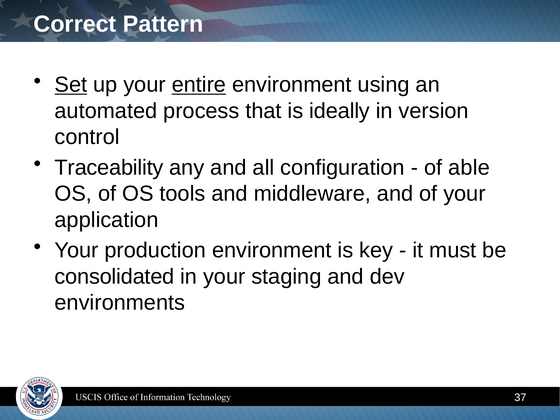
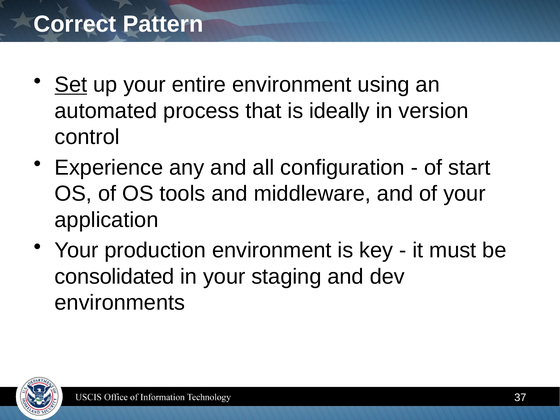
entire underline: present -> none (199, 85)
Traceability: Traceability -> Experience (109, 168)
able: able -> start (469, 168)
